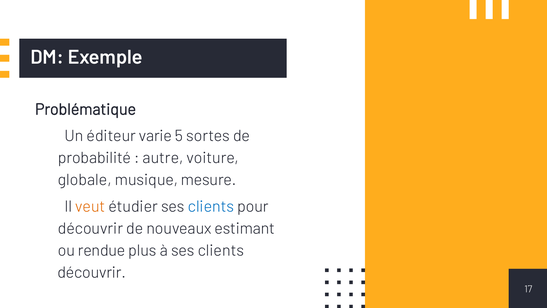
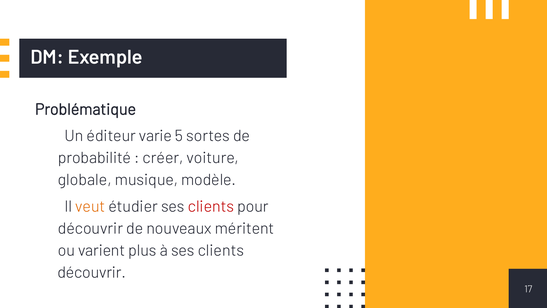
autre: autre -> créer (163, 158)
mesure: mesure -> modèle (209, 180)
clients colour: blue -> red (211, 206)
estimant: estimant -> méritent (245, 228)
rendue: rendue -> varient (102, 250)
